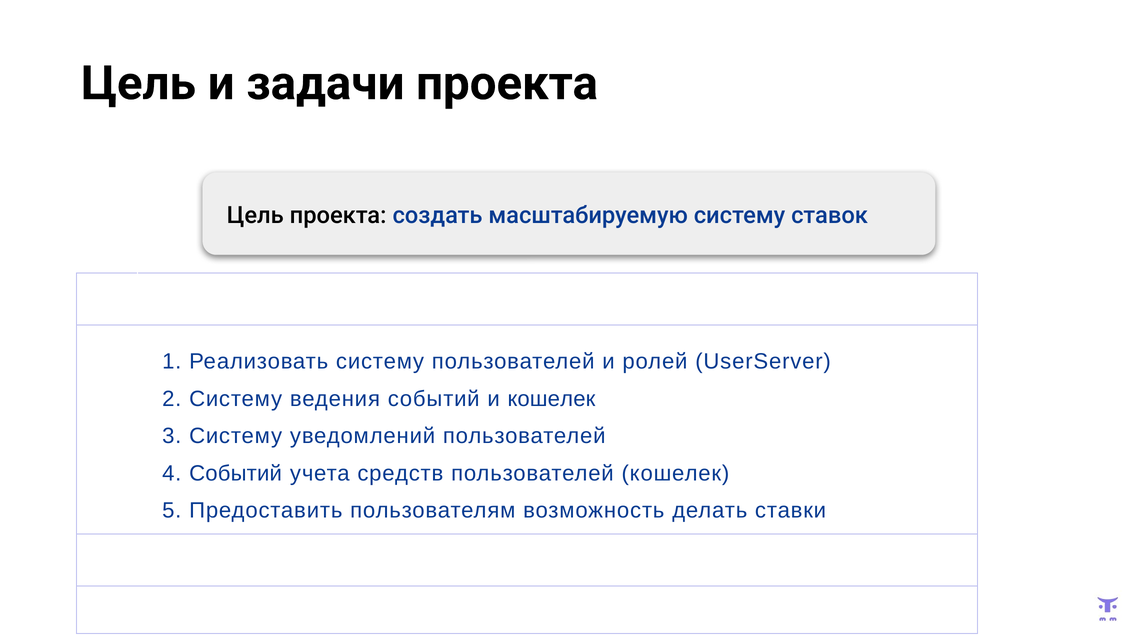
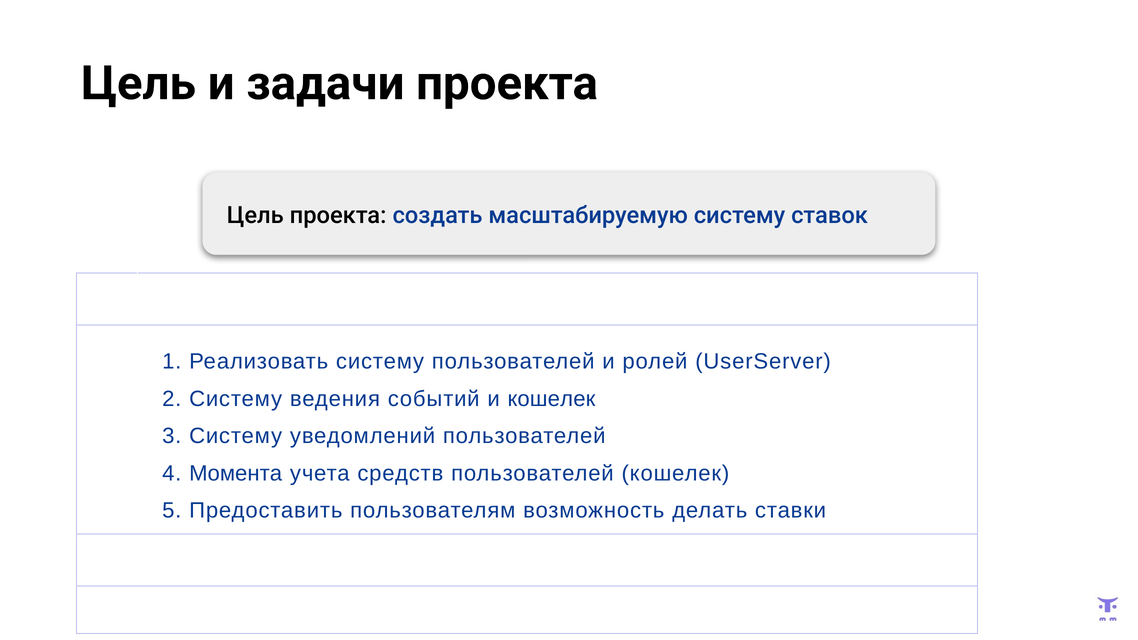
4 Событий: Событий -> Момента (236, 473)
